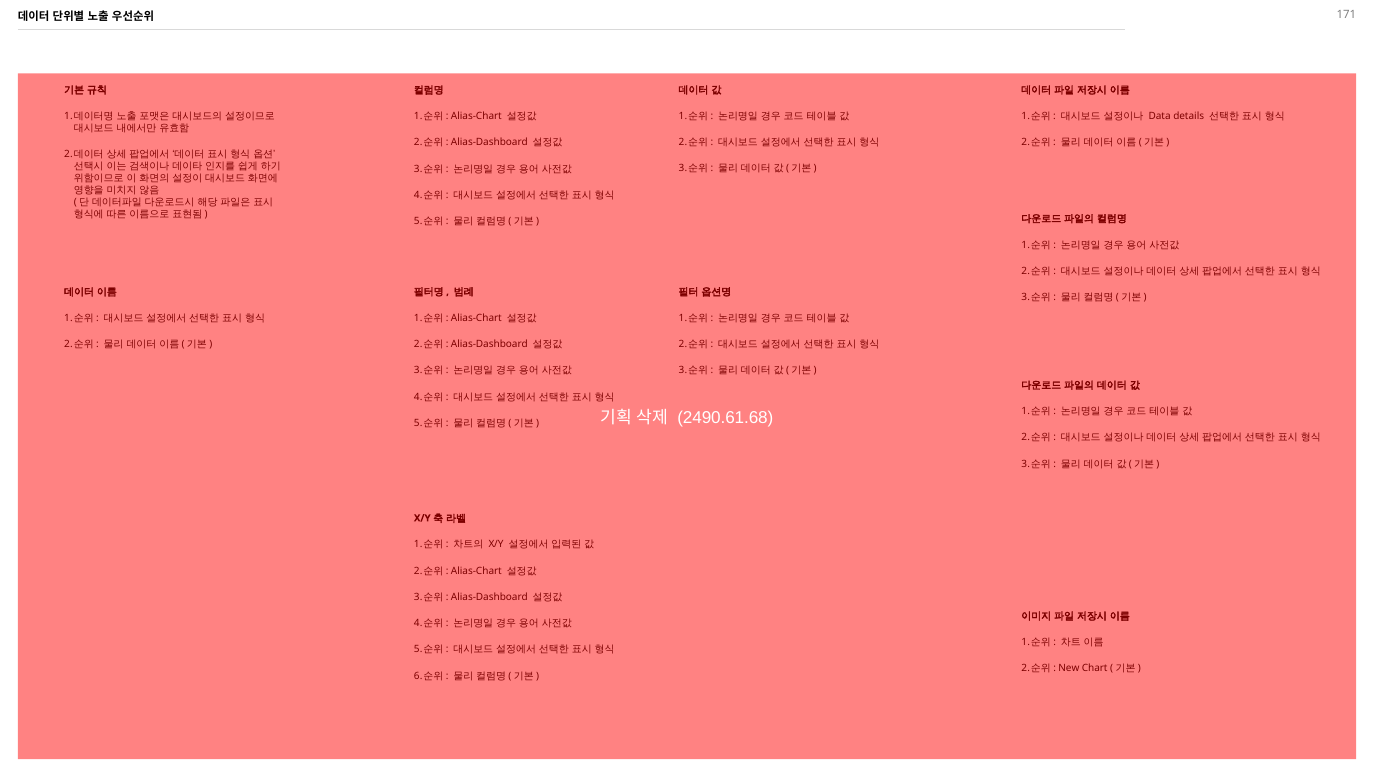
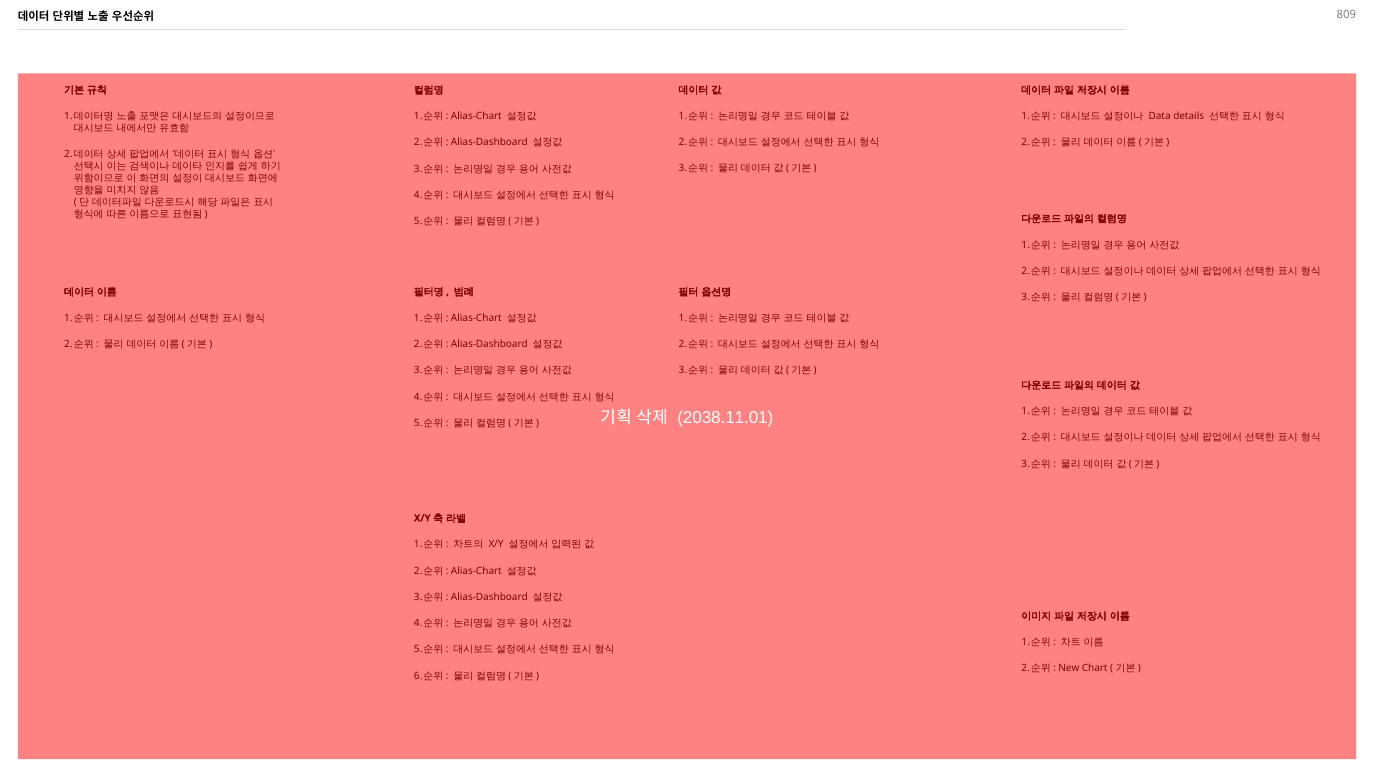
171: 171 -> 809 (1346, 14)
2490.61.68: 2490.61.68 -> 2038.11.01 (725, 417)
